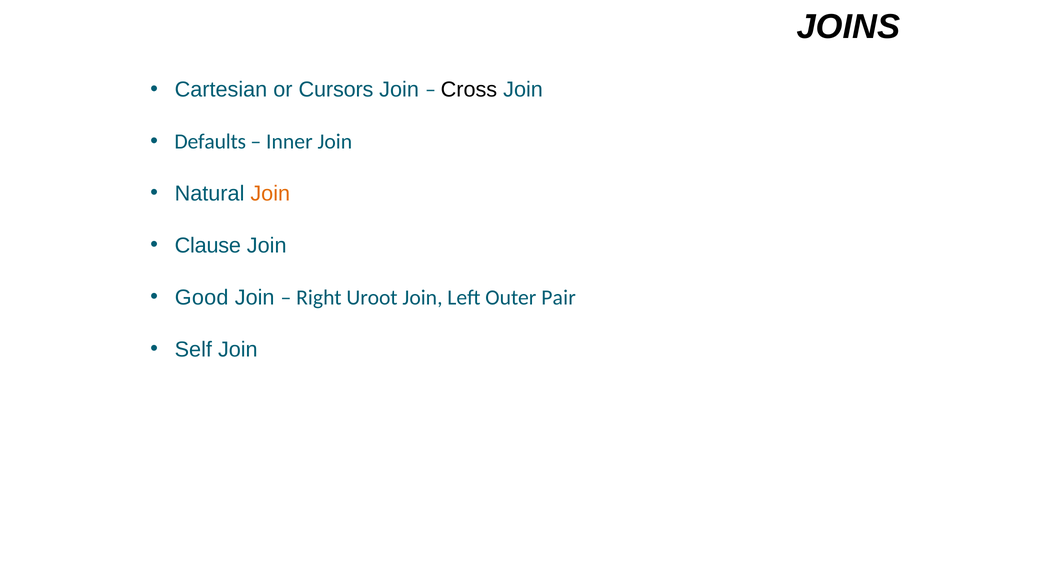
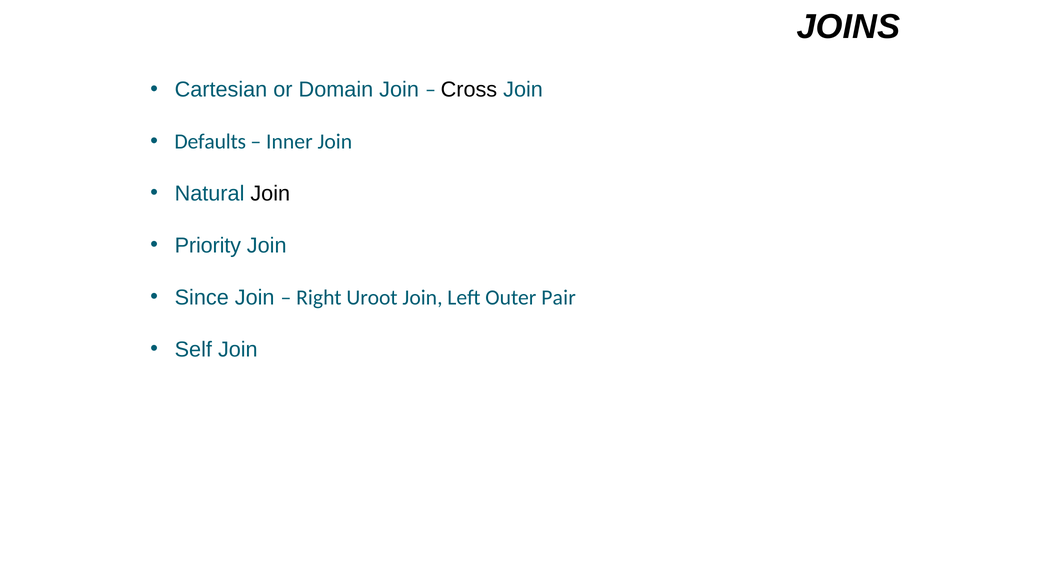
Cursors: Cursors -> Domain (336, 90)
Join colour: orange -> black (270, 194)
Clause: Clause -> Priority (208, 245)
Good: Good -> Since (202, 297)
